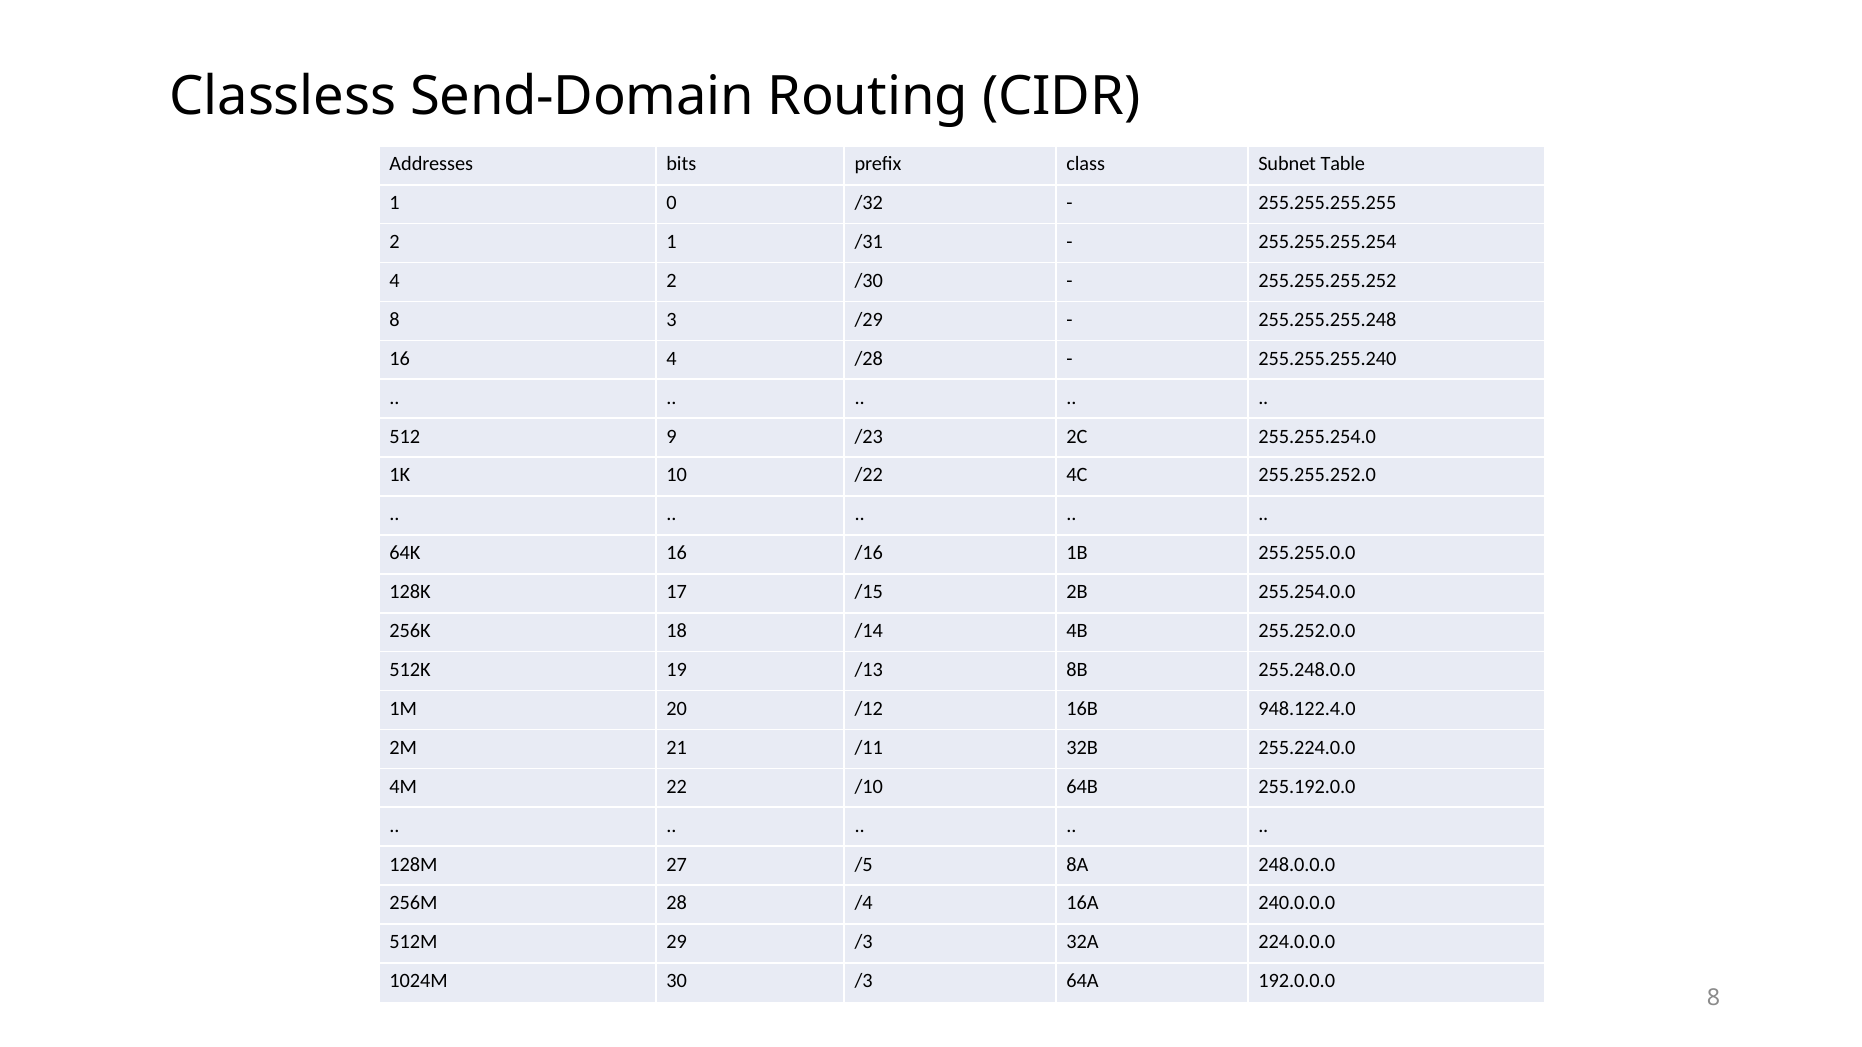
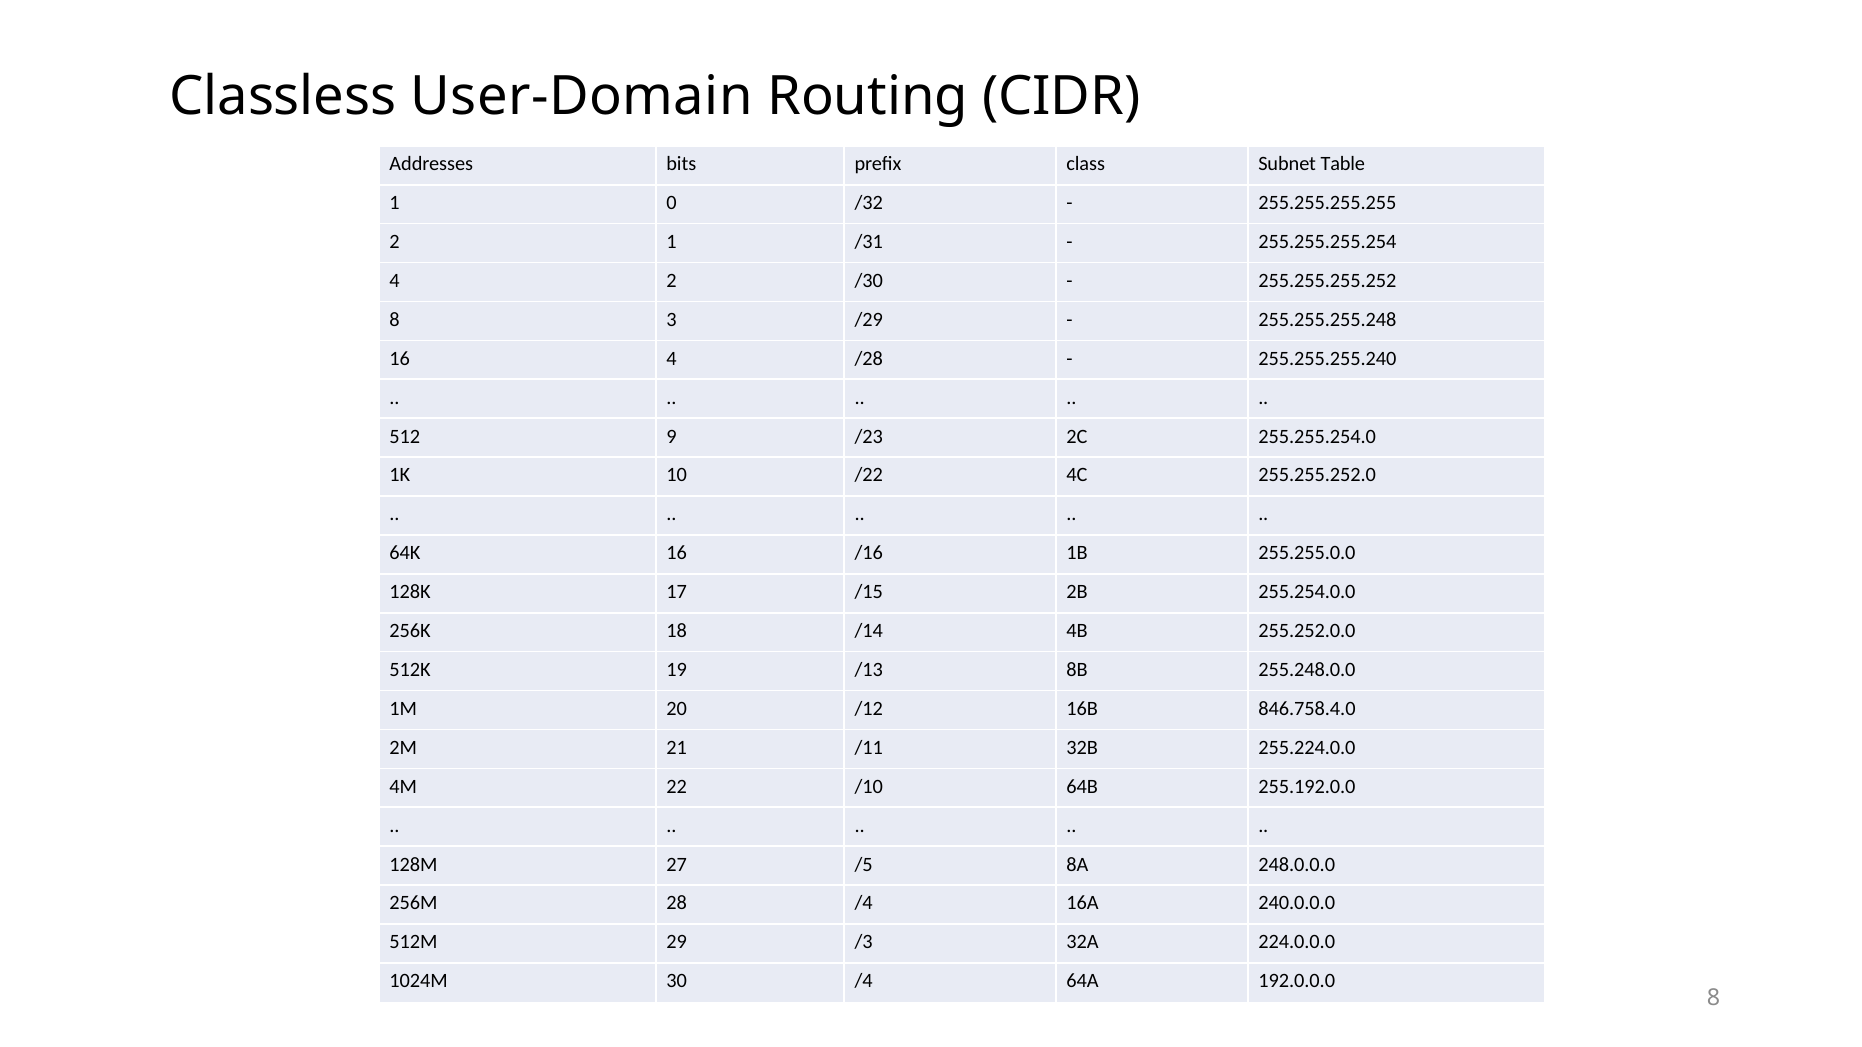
Send-Domain: Send-Domain -> User-Domain (582, 97)
948.122.4.0: 948.122.4.0 -> 846.758.4.0 (1307, 709)
30 /3: /3 -> /4 (864, 981)
